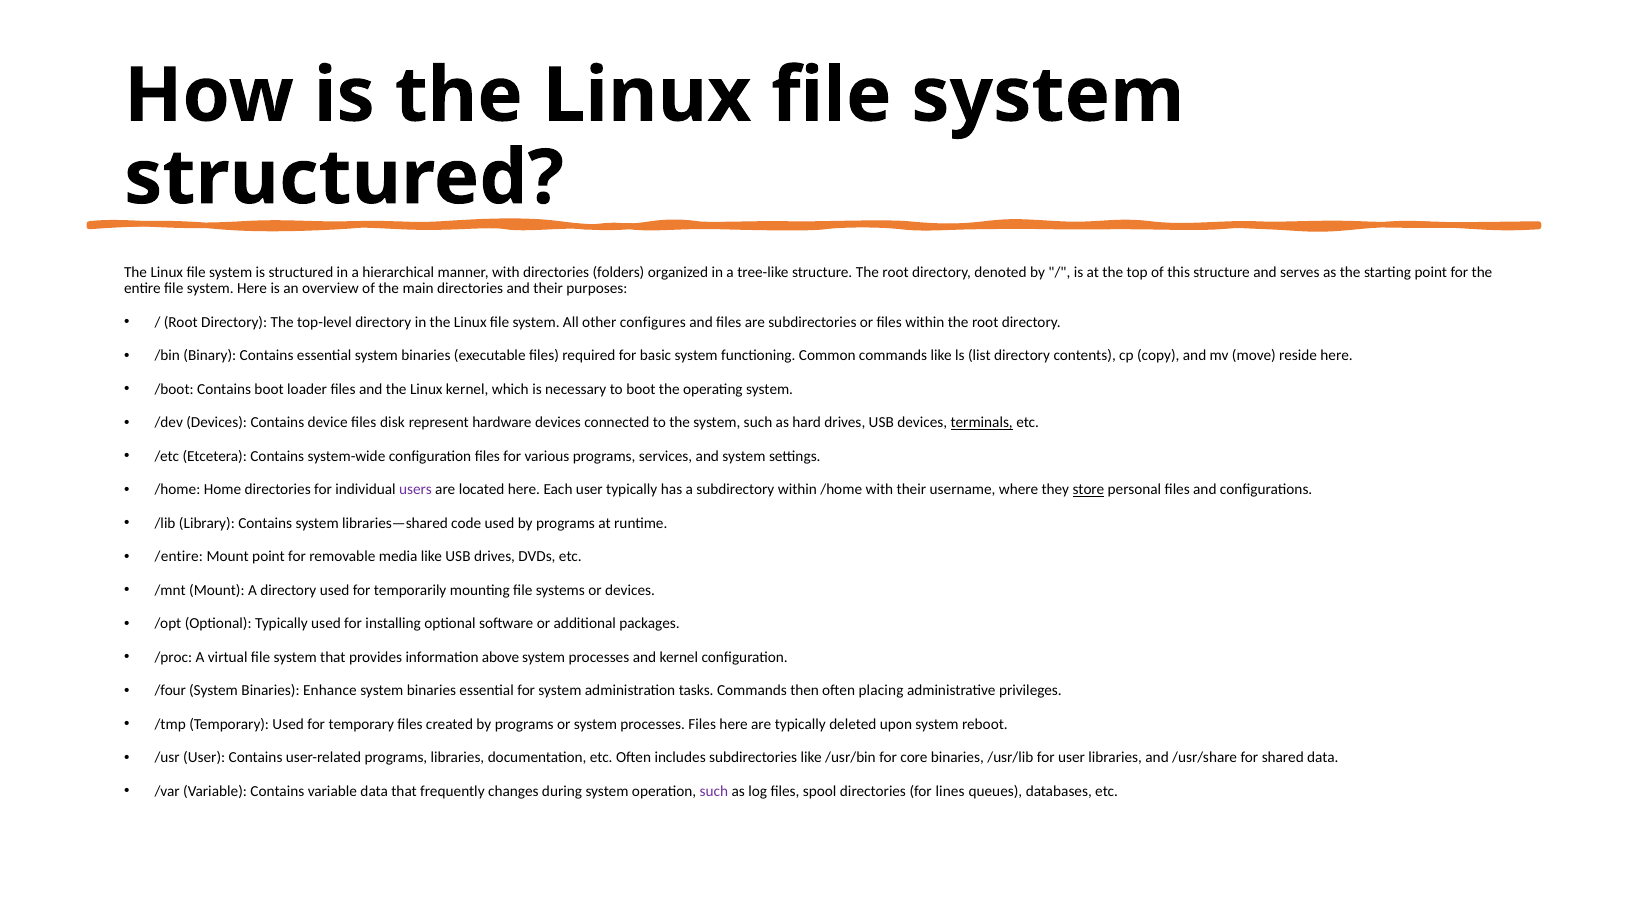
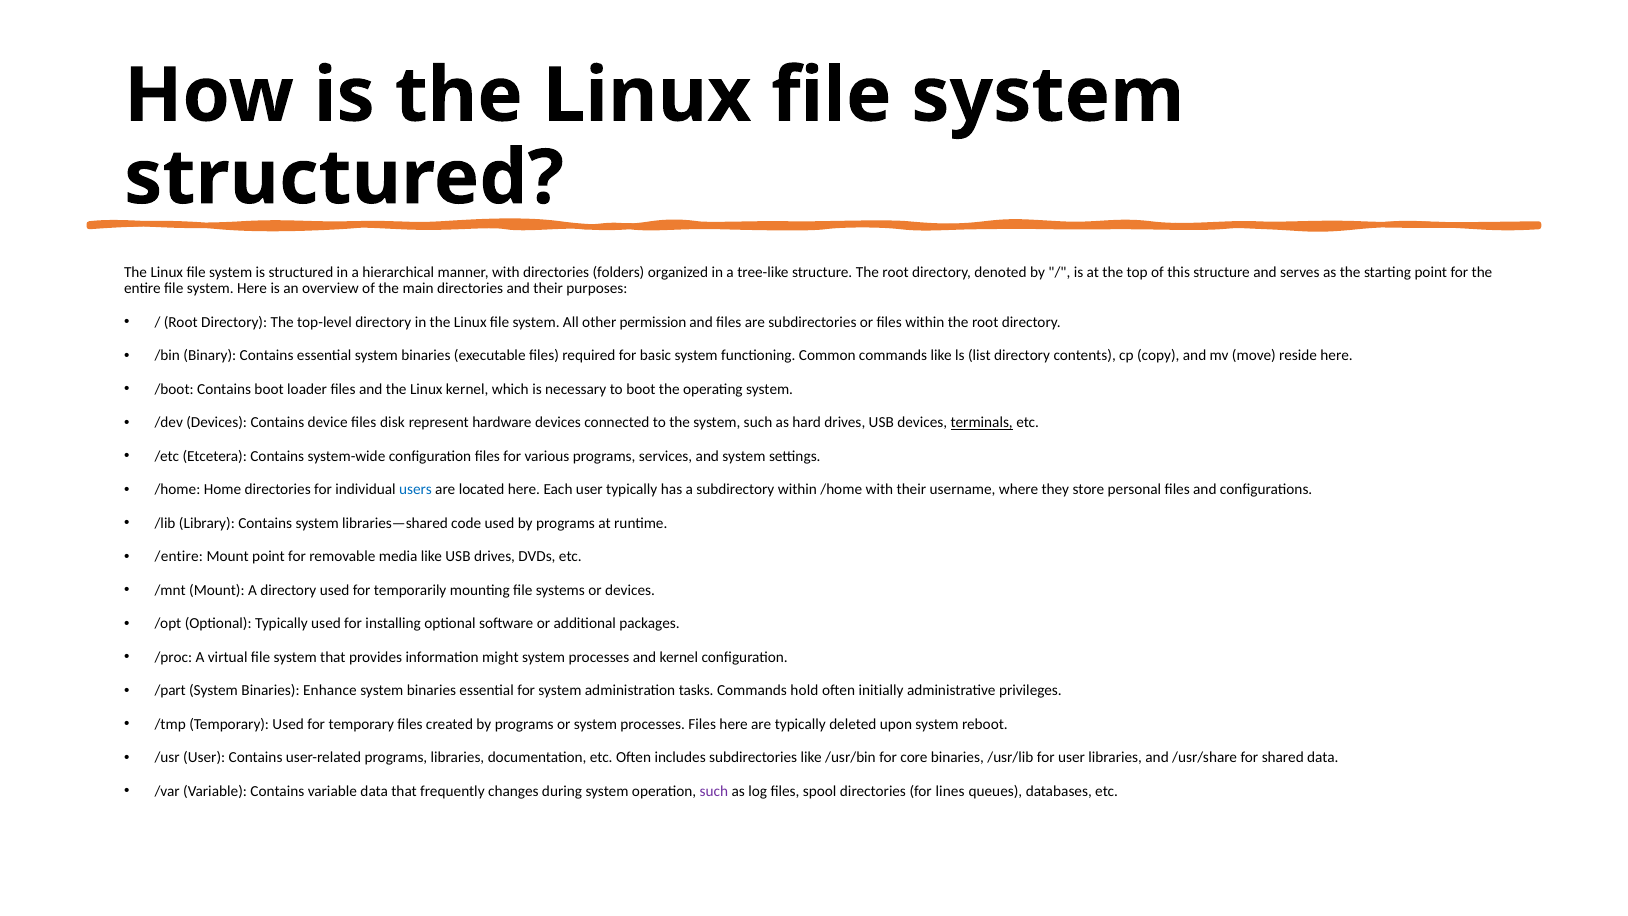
configures: configures -> permission (653, 322)
users colour: purple -> blue (415, 489)
store underline: present -> none (1088, 489)
above: above -> might (500, 657)
/four: /four -> /part (170, 690)
then: then -> hold (804, 690)
placing: placing -> initially (881, 690)
